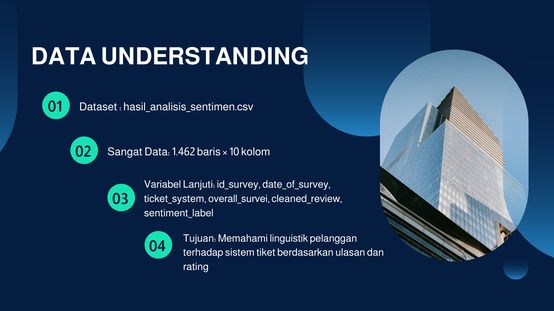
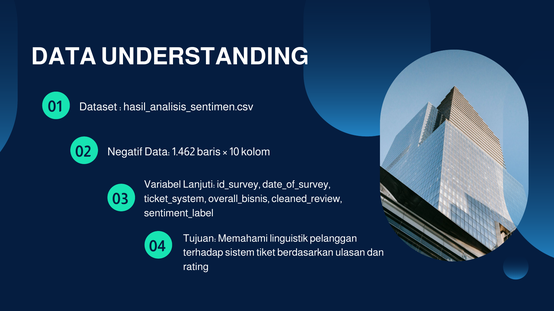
Sangat: Sangat -> Negatif (125, 152)
overall_survei: overall_survei -> overall_bisnis (239, 199)
